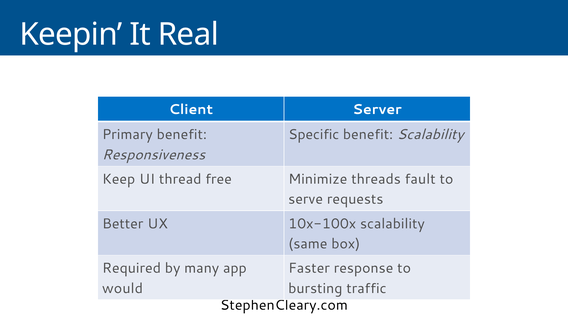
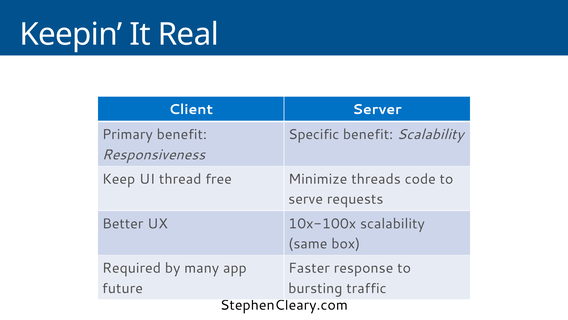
fault: fault -> code (420, 179)
would: would -> future (122, 288)
